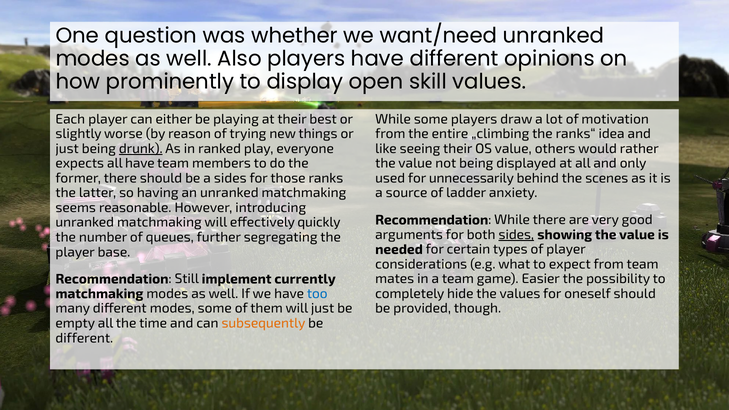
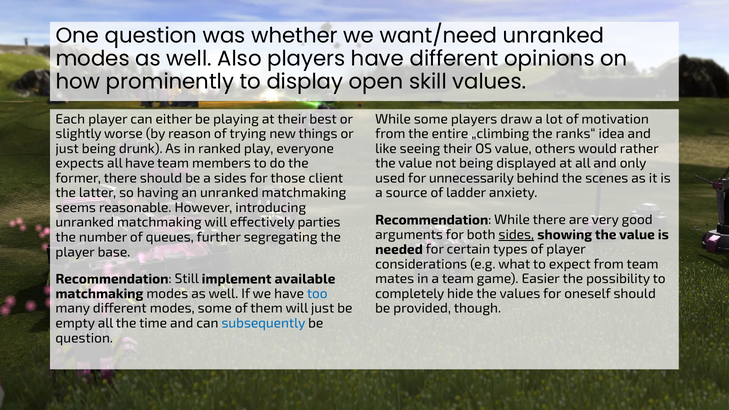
drunk underline: present -> none (141, 149)
ranks: ranks -> client (326, 178)
quickly: quickly -> parties (319, 223)
currently: currently -> available (305, 279)
subsequently colour: orange -> blue (263, 323)
different: different -> question (84, 338)
